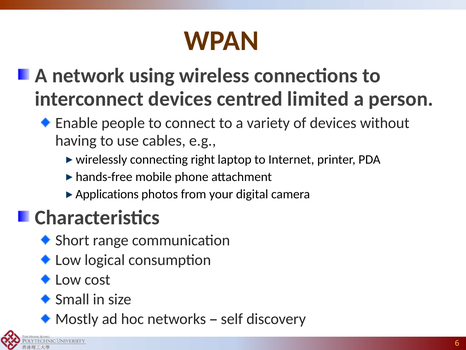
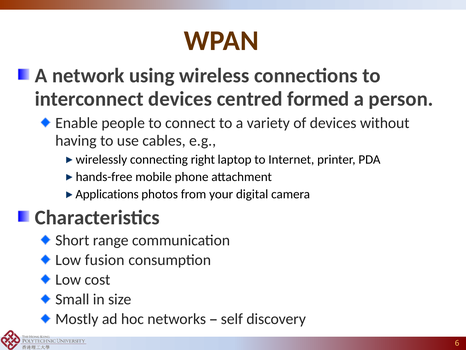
limited: limited -> formed (318, 99)
logical: logical -> fusion (105, 260)
